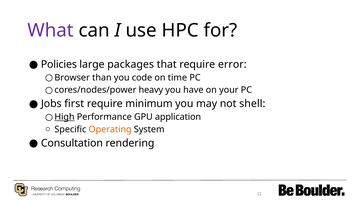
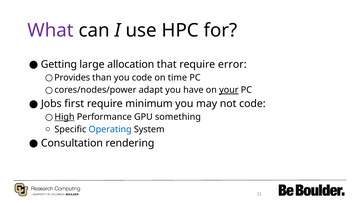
Policies: Policies -> Getting (59, 64)
packages: packages -> allocation (131, 64)
Browser: Browser -> Provides (72, 77)
heavy: heavy -> adapt (151, 90)
your underline: none -> present (229, 90)
not shell: shell -> code (252, 103)
application: application -> something (178, 117)
Operating colour: orange -> blue (110, 129)
